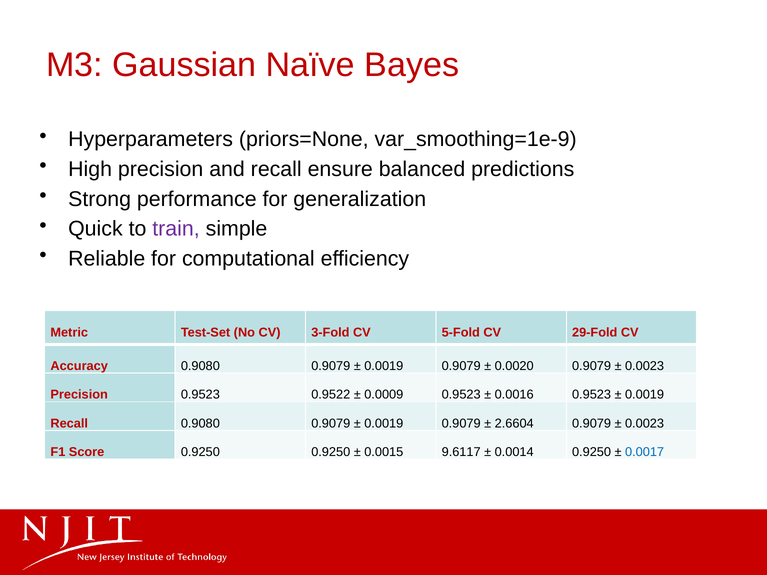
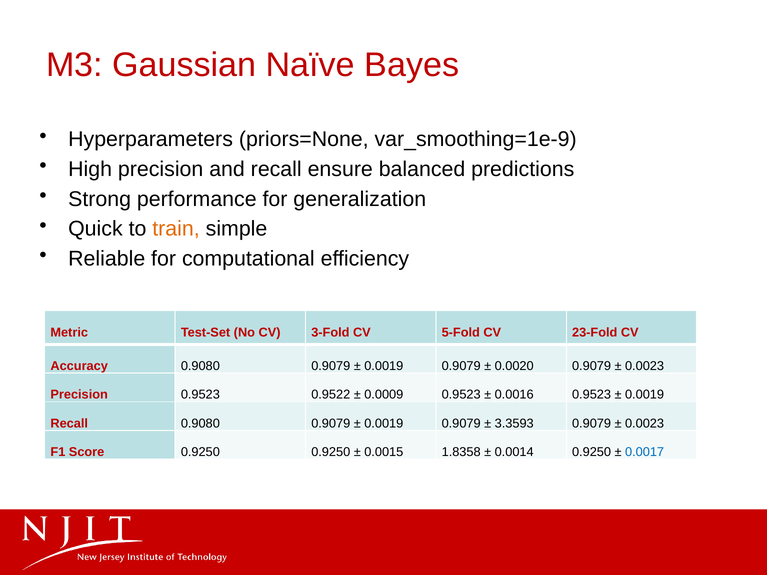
train colour: purple -> orange (176, 229)
29-Fold: 29-Fold -> 23-Fold (595, 333)
2.6604: 2.6604 -> 3.3593 (514, 424)
9.6117: 9.6117 -> 1.8358 (461, 452)
